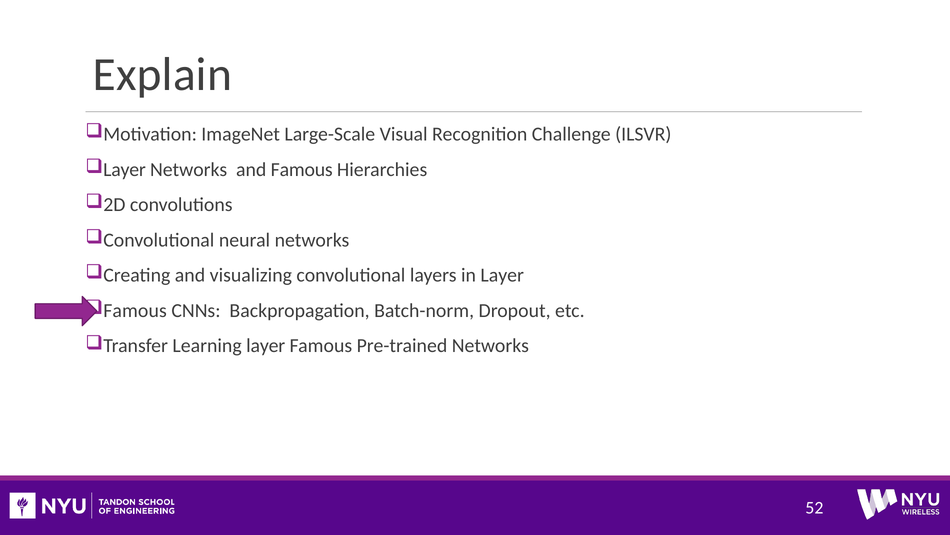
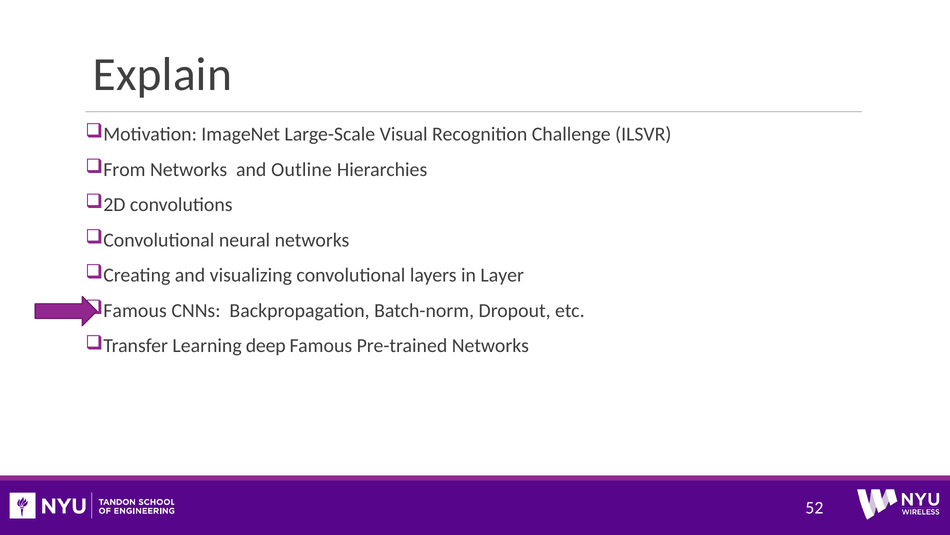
Layer: Layer -> From (124, 169)
and Famous: Famous -> Outline (302, 169)
Learning layer: layer -> deep (266, 345)
